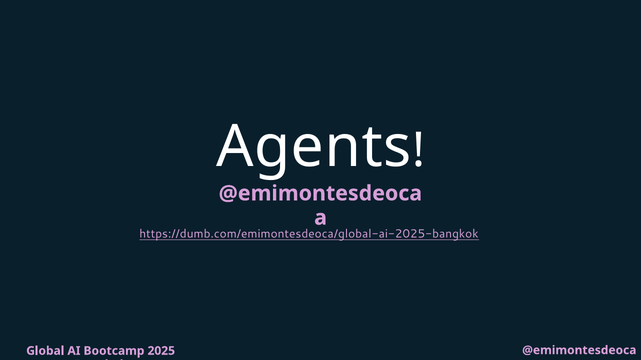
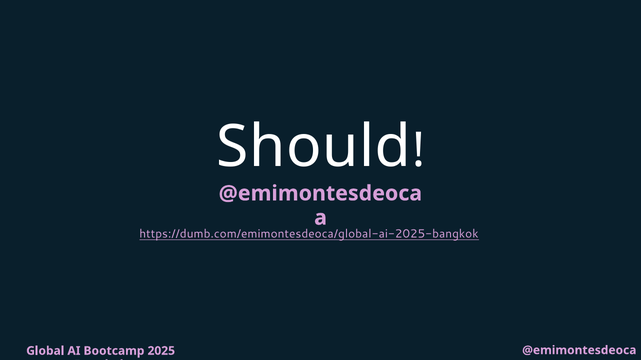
Agents: Agents -> Should (314, 147)
